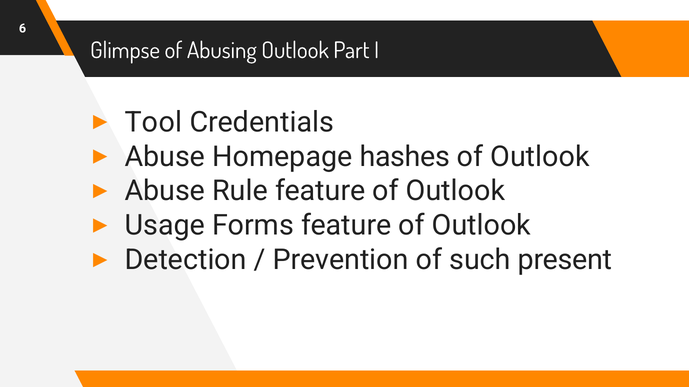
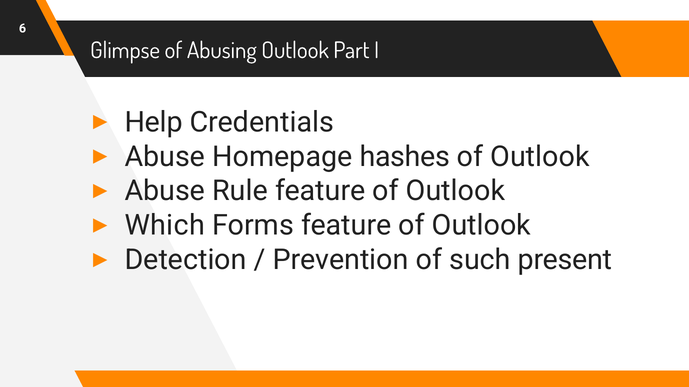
Tool: Tool -> Help (154, 122)
Usage: Usage -> Which (165, 226)
